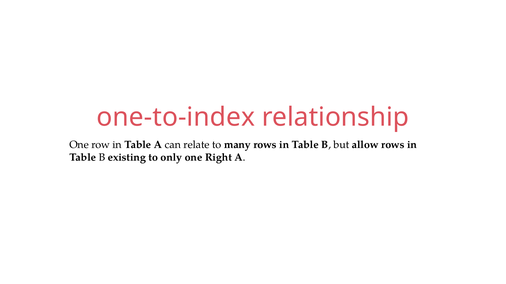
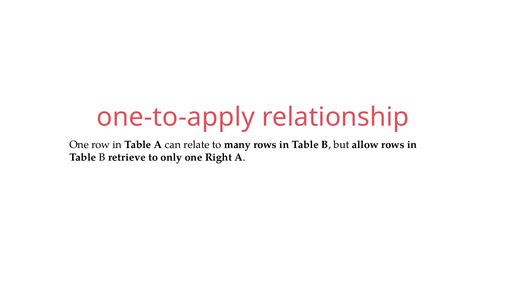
one-to-index: one-to-index -> one-to-apply (176, 118)
existing: existing -> retrieve (127, 158)
